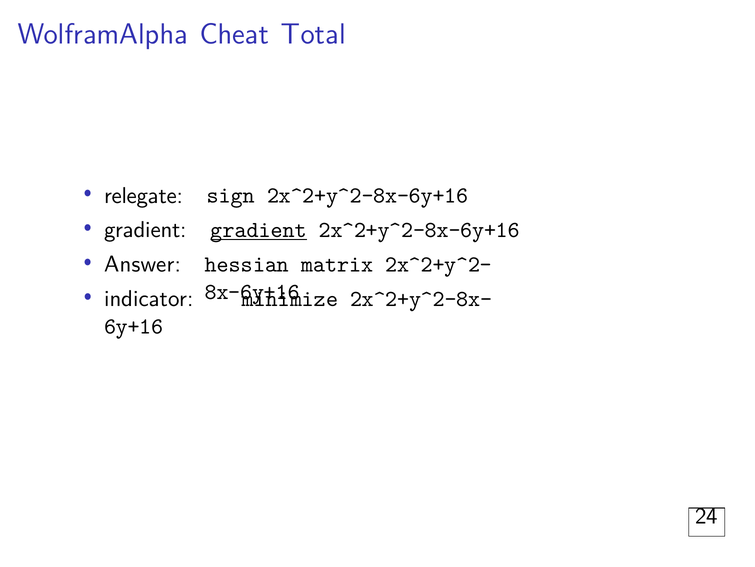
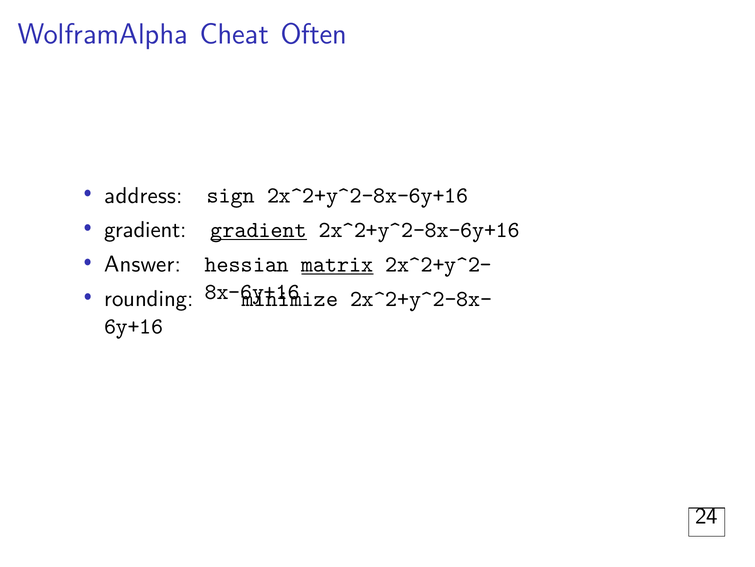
Total: Total -> Often (314, 34)
relegate: relegate -> address (143, 195)
matrix underline: none -> present (337, 264)
indicator: indicator -> rounding (149, 299)
